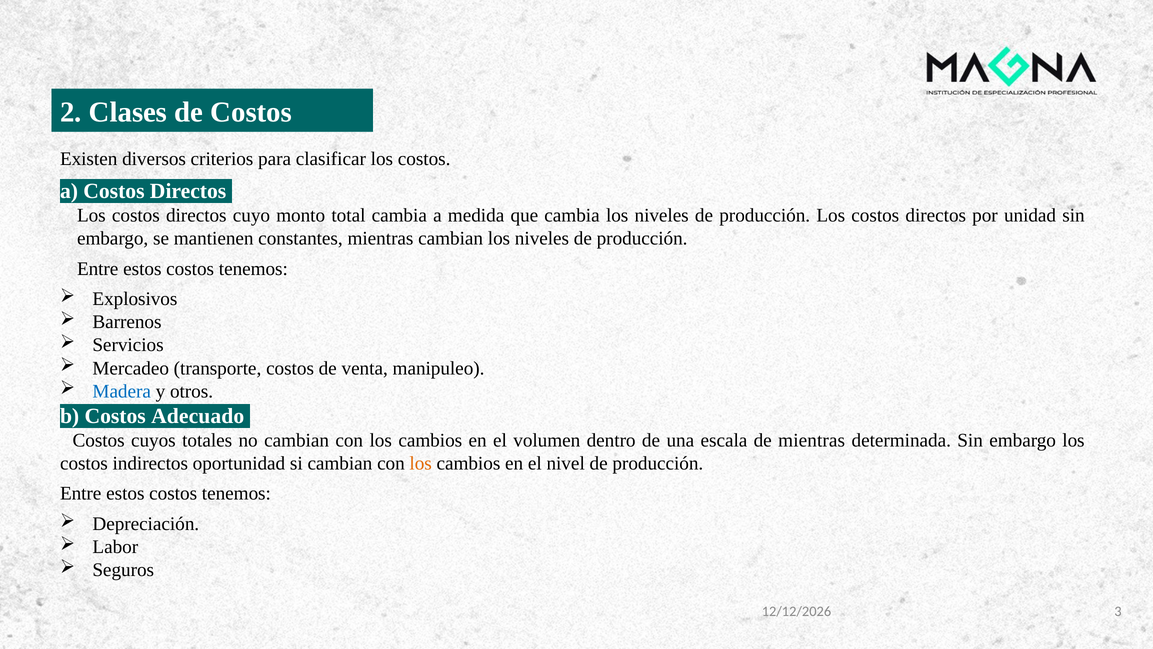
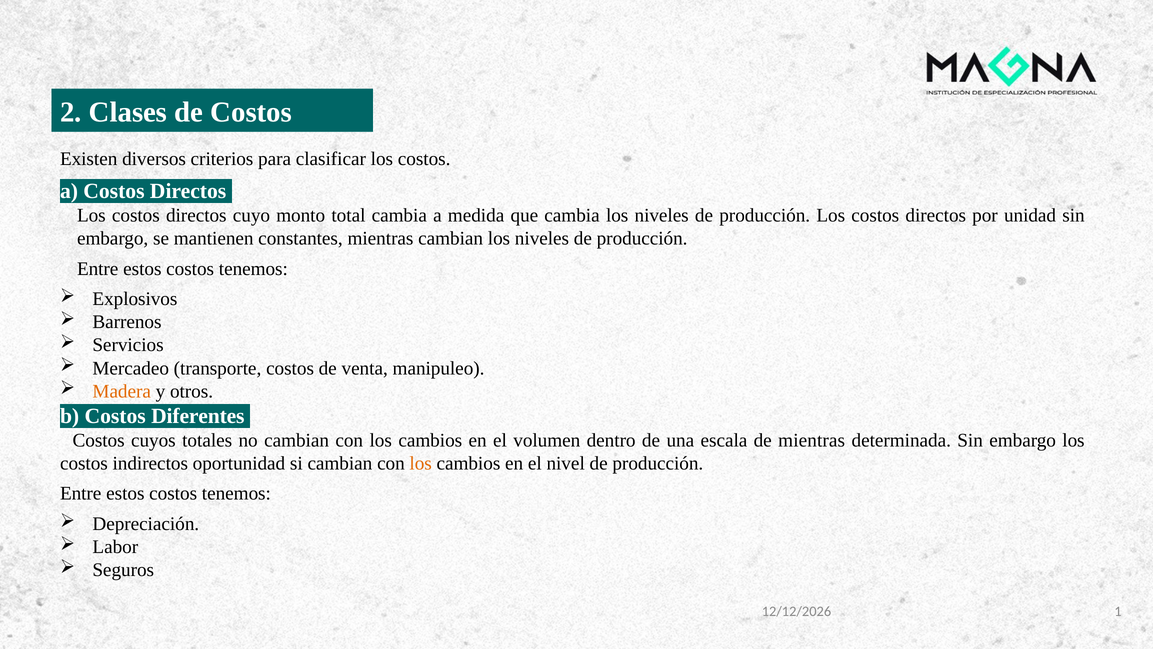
Madera colour: blue -> orange (122, 391)
Adecuado: Adecuado -> Diferentes (198, 416)
3: 3 -> 1 (1118, 611)
